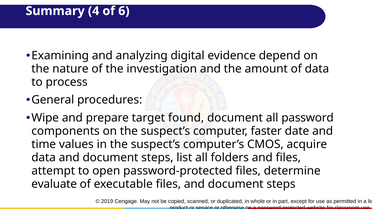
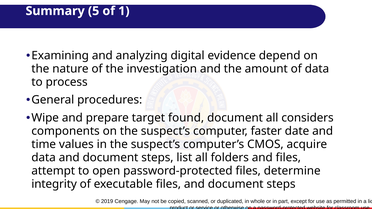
4: 4 -> 5 (94, 11)
6: 6 -> 1 (124, 11)
password: password -> considers (308, 118)
evaluate: evaluate -> integrity (54, 184)
